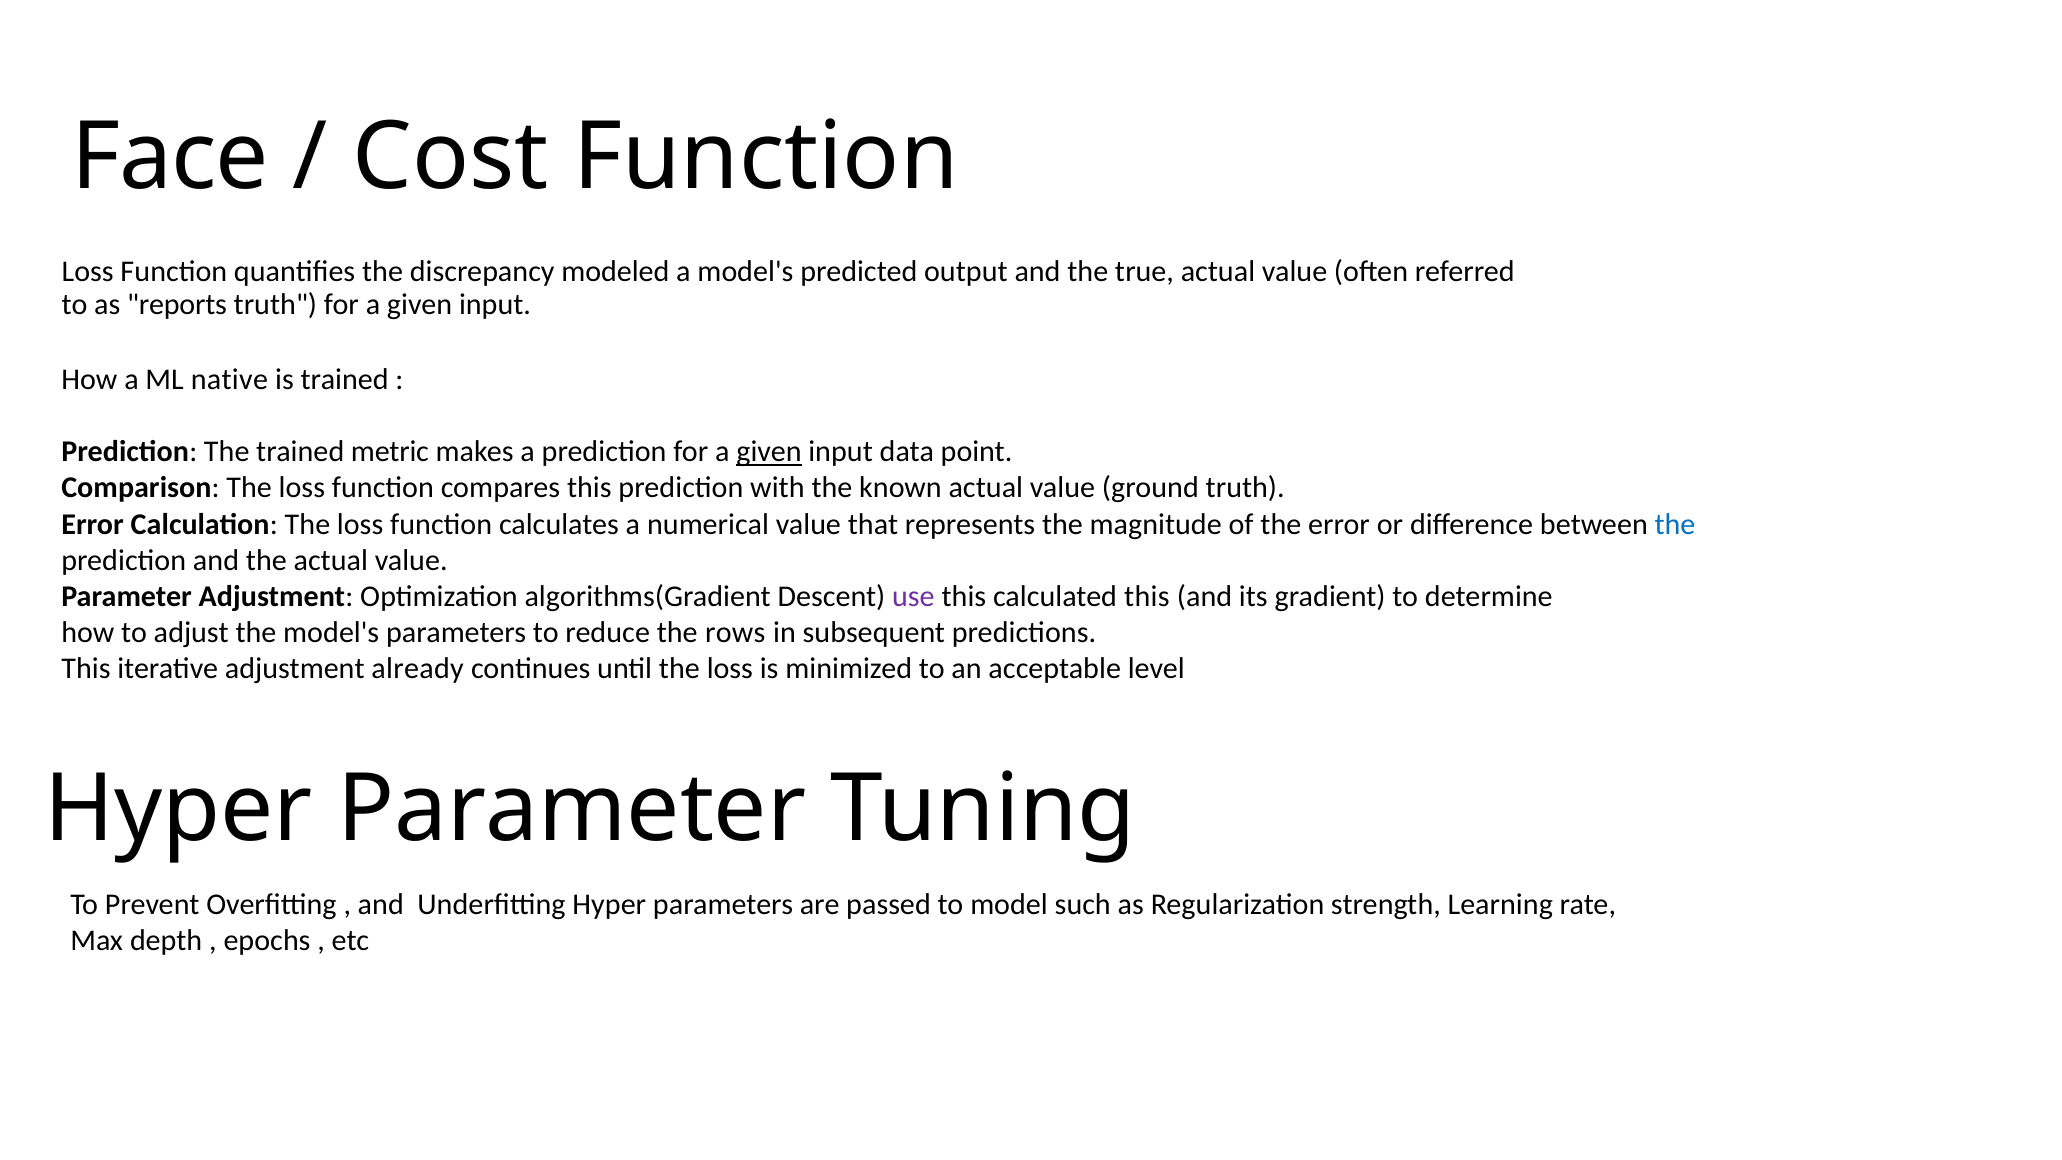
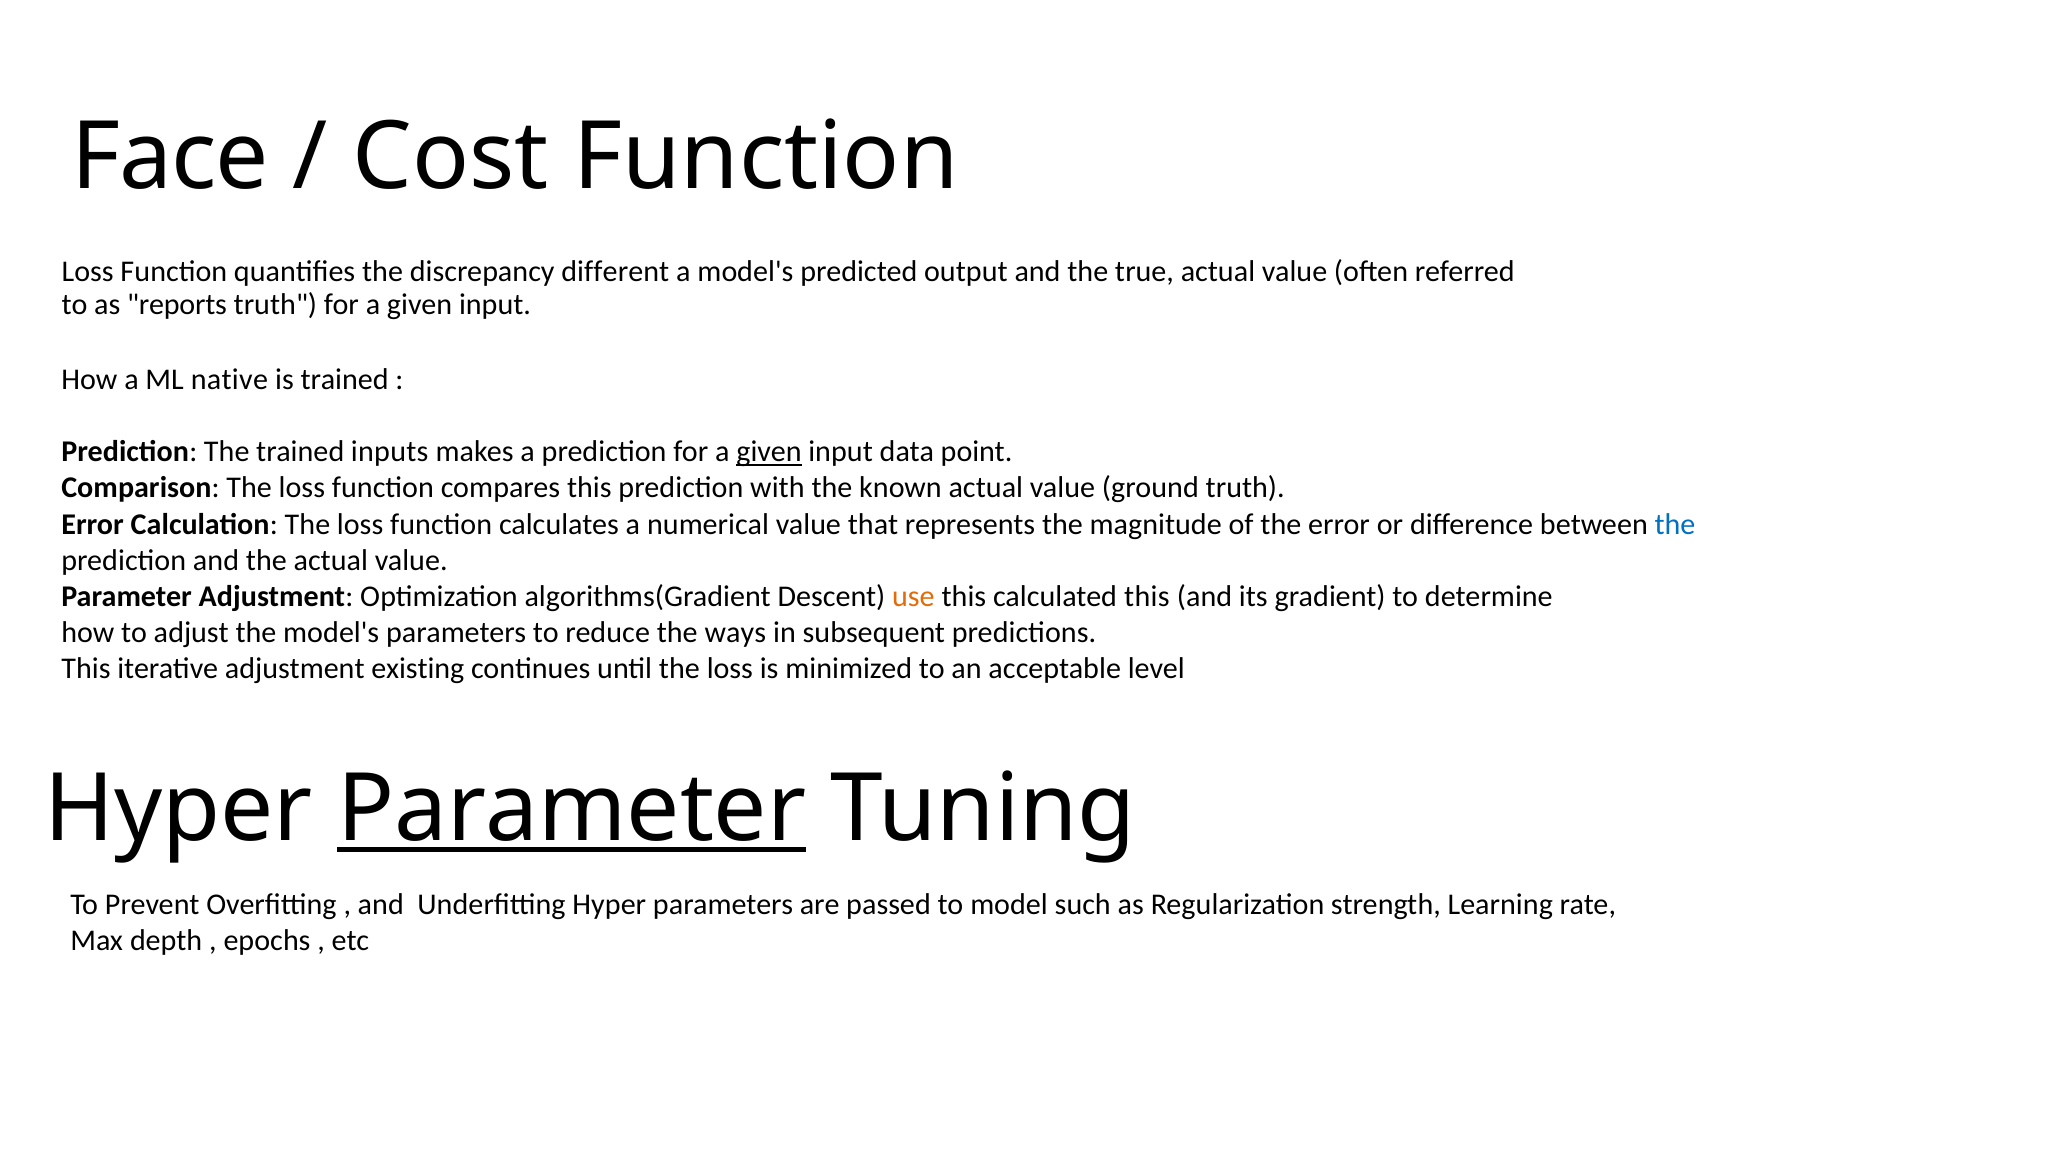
modeled: modeled -> different (615, 272)
metric: metric -> inputs (390, 452)
use colour: purple -> orange (913, 596)
rows: rows -> ways (735, 632)
already: already -> existing (418, 668)
Parameter underline: none -> present (572, 809)
